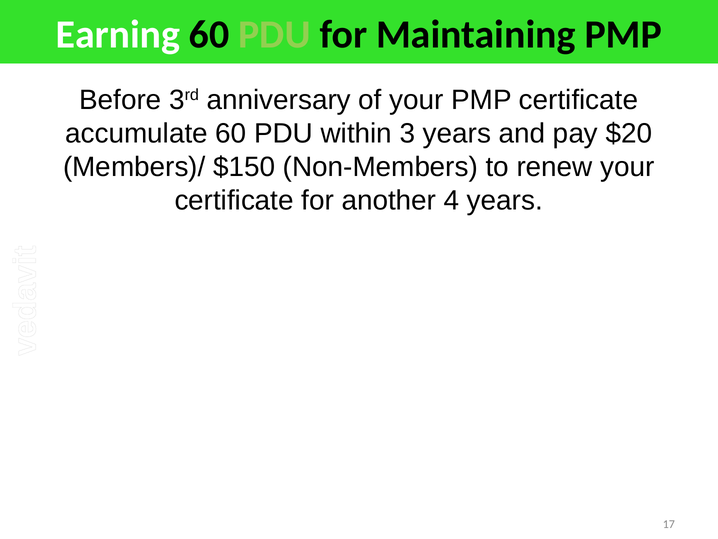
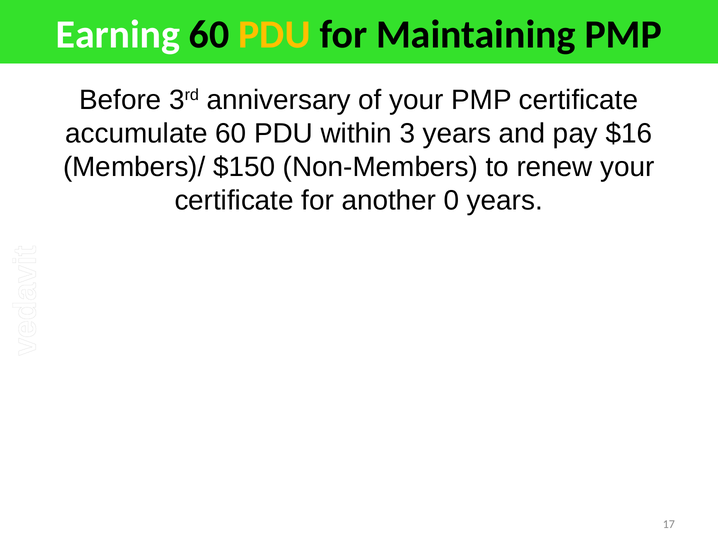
PDU colour: light green -> yellow (274, 34)
$20: $20 -> $16 (629, 133)
4: 4 -> 0 (452, 200)
